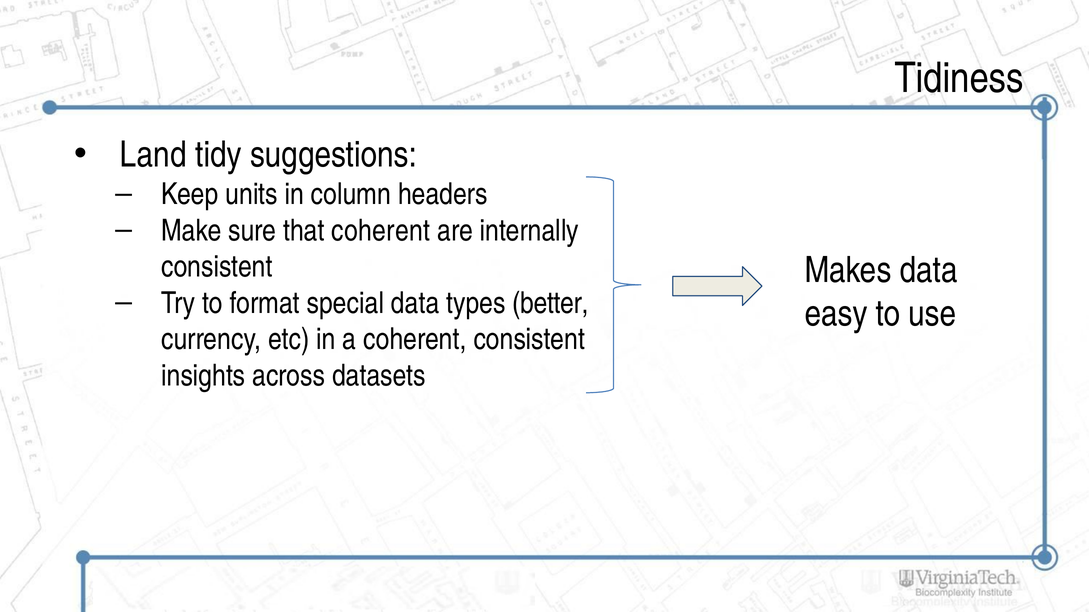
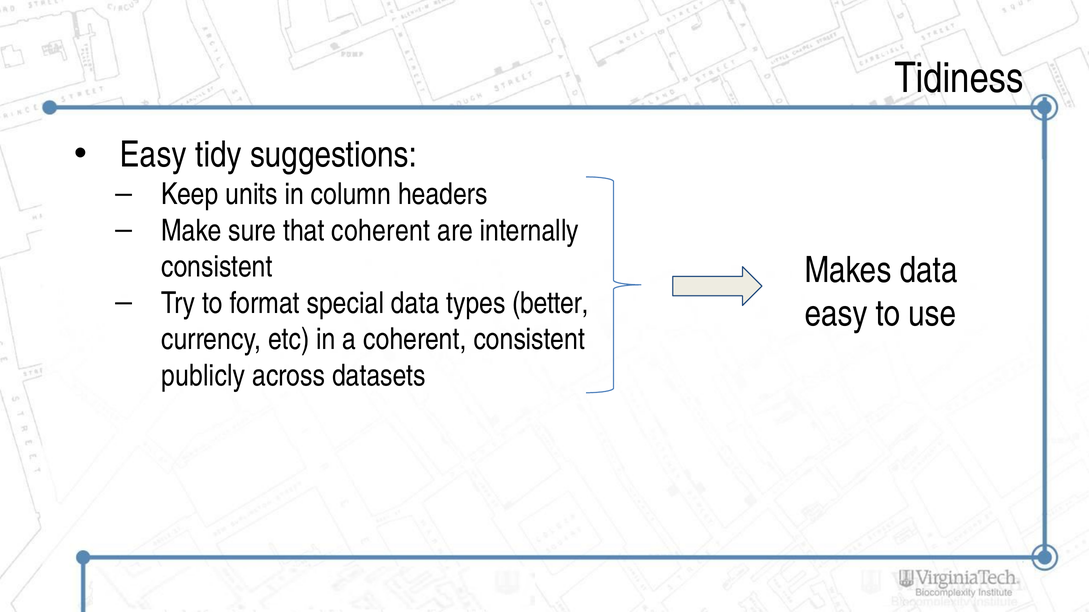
Land: Land -> Easy (153, 155)
insights: insights -> publicly (203, 376)
